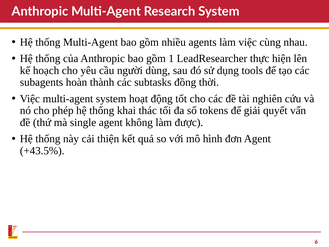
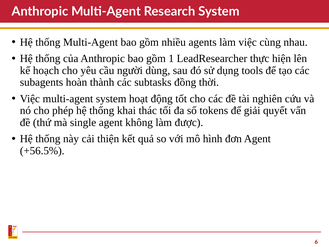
+43.5%: +43.5% -> +56.5% (42, 151)
